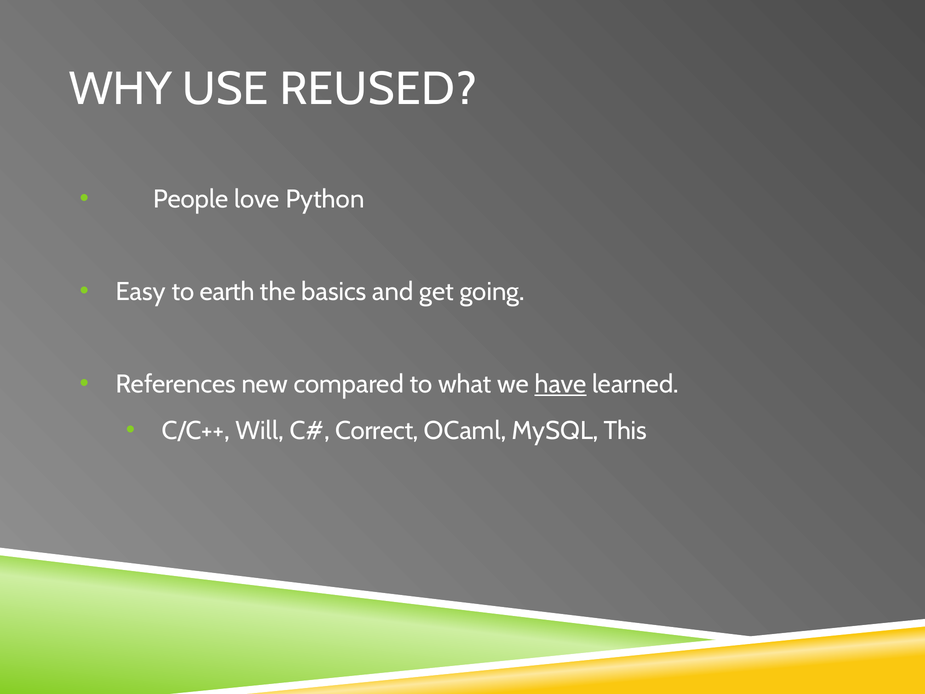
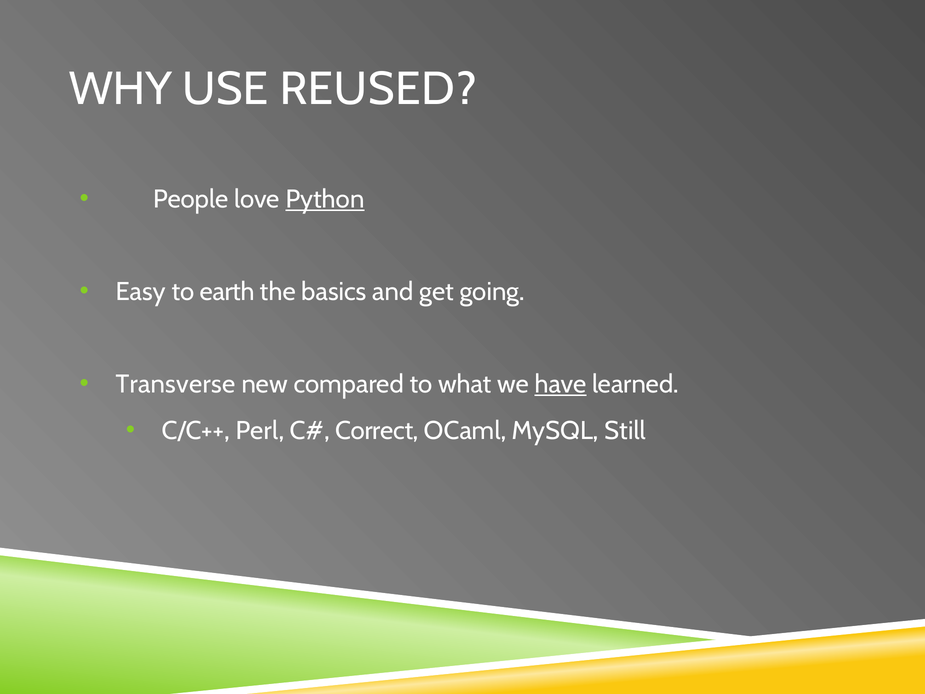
Python underline: none -> present (325, 199)
References: References -> Transverse (176, 384)
Will: Will -> Perl (260, 430)
This: This -> Still (625, 430)
